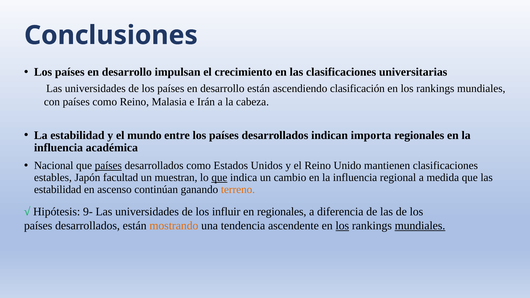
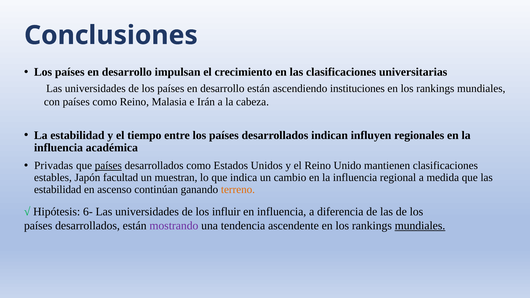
clasificación: clasificación -> instituciones (357, 88)
mundo: mundo -> tiempo (144, 135)
importa: importa -> influyen (371, 135)
Nacional: Nacional -> Privadas (54, 166)
que underline: present -> none (219, 178)
9-: 9- -> 6- (88, 212)
en regionales: regionales -> influencia (282, 212)
mostrando colour: orange -> purple (174, 226)
los underline: present -> none (342, 226)
